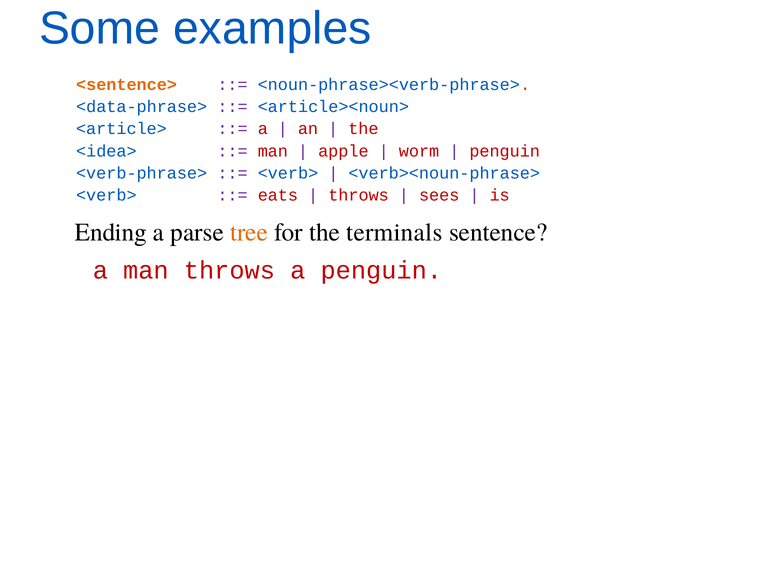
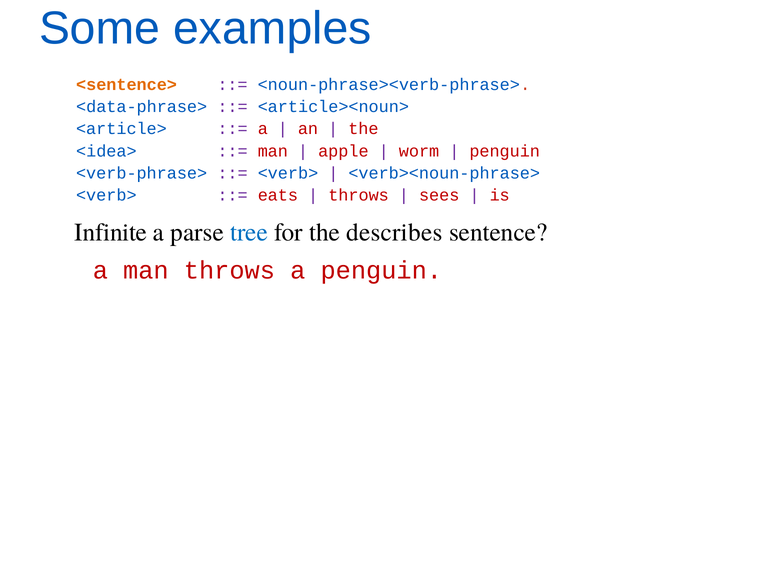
Ending: Ending -> Infinite (111, 232)
tree colour: orange -> blue (249, 232)
terminals: terminals -> describes (394, 232)
